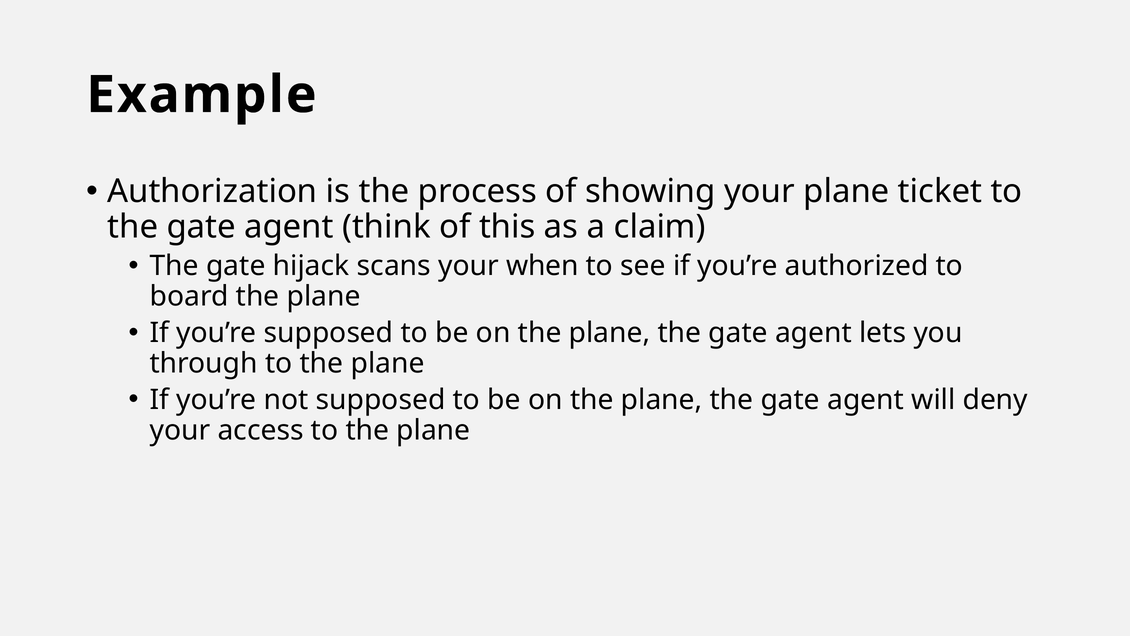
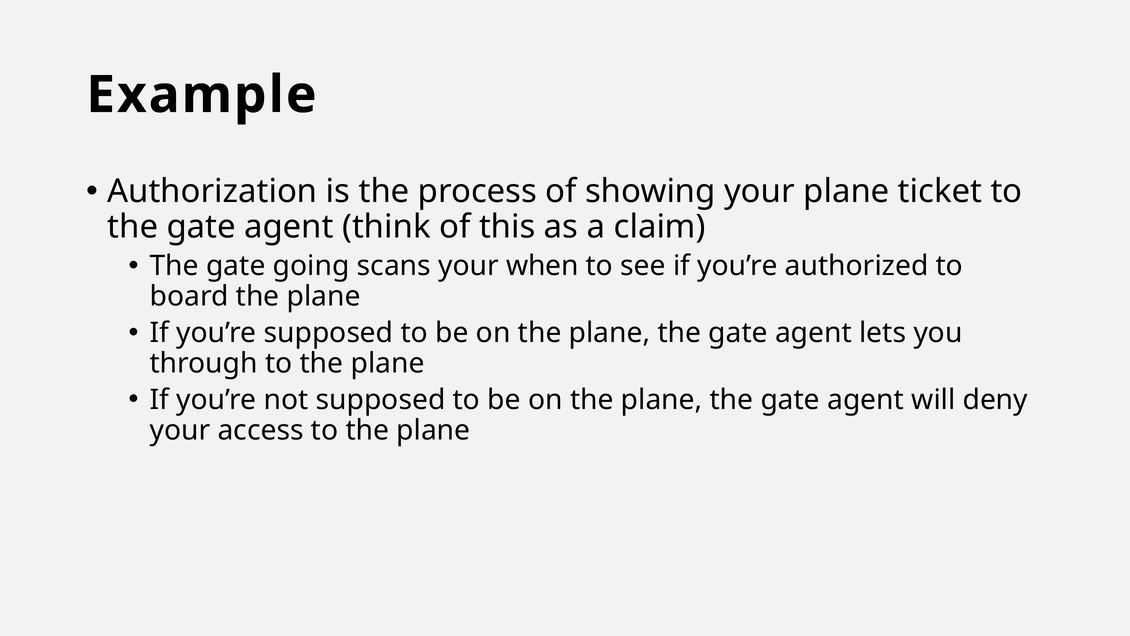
hijack: hijack -> going (311, 266)
